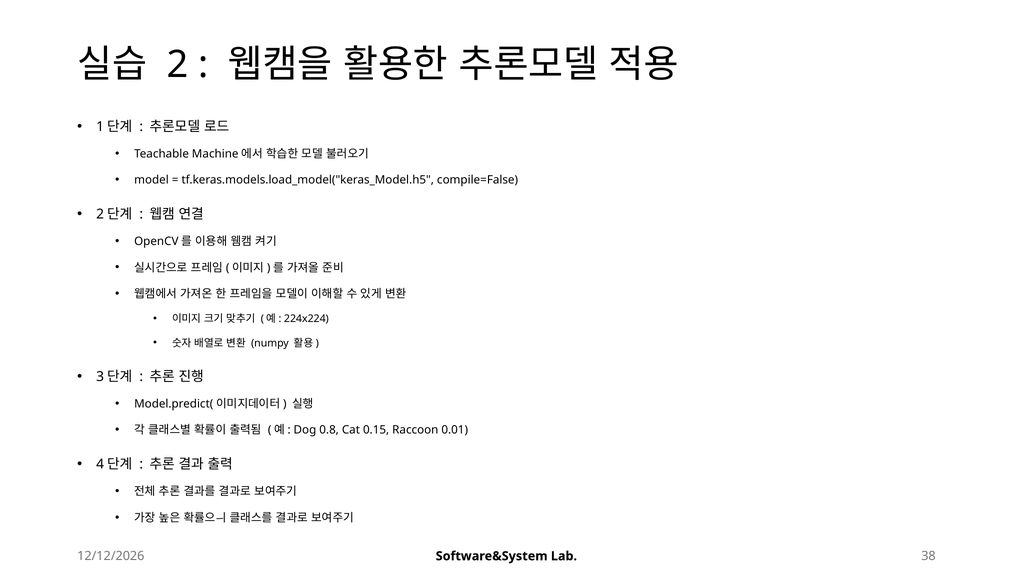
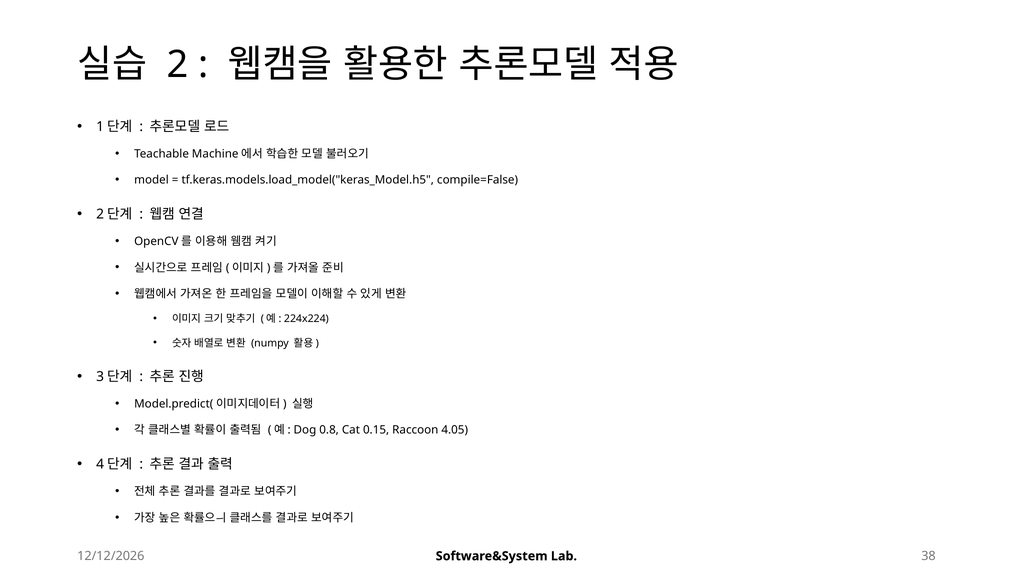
0.01: 0.01 -> 4.05 (455, 430)
